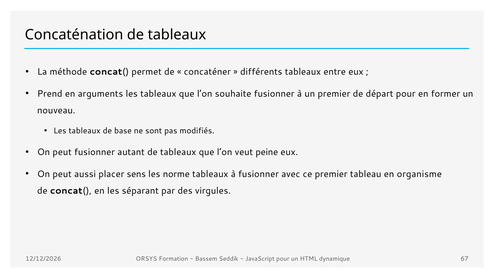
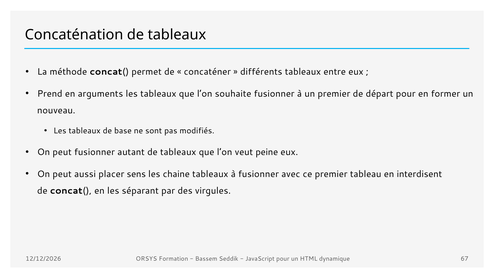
norme: norme -> chaine (176, 174)
organisme: organisme -> interdisent (419, 174)
